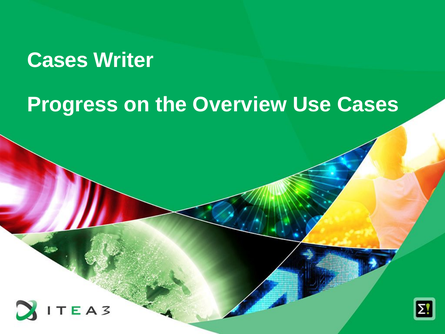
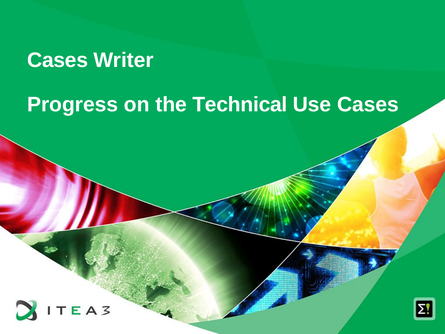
Overview: Overview -> Technical (240, 104)
